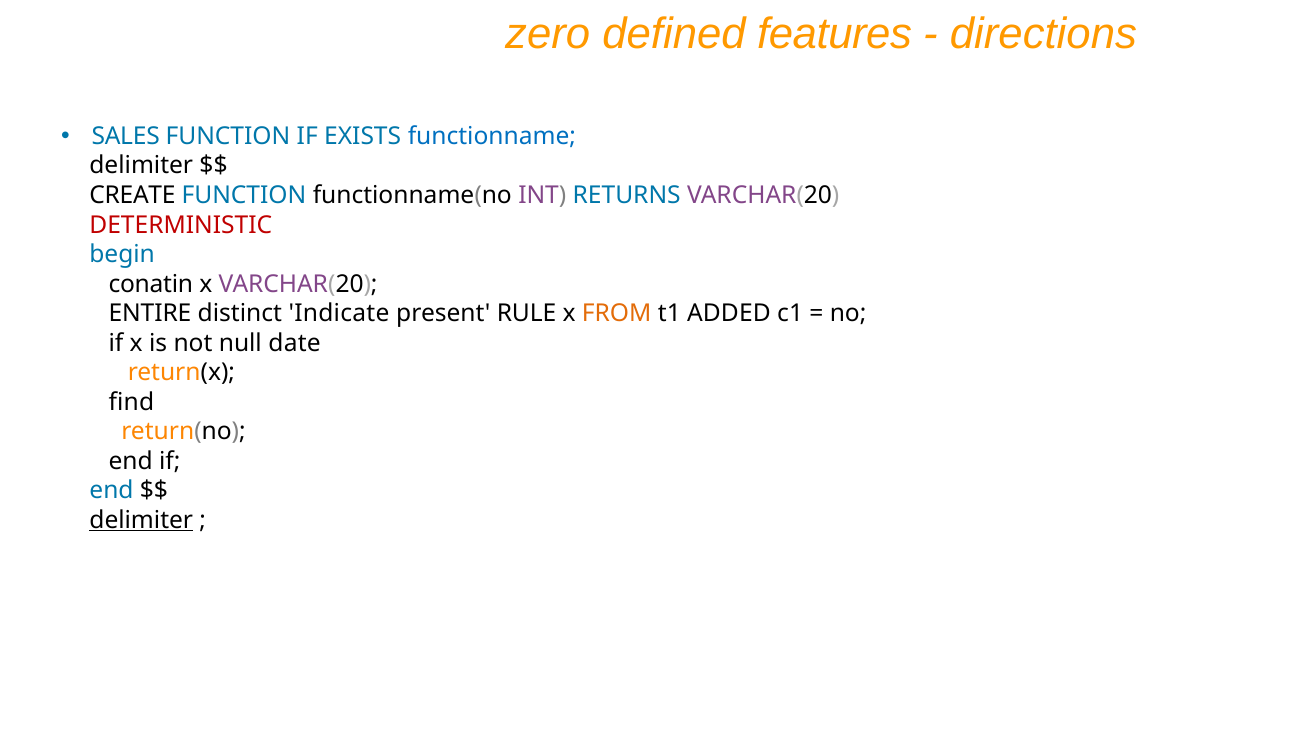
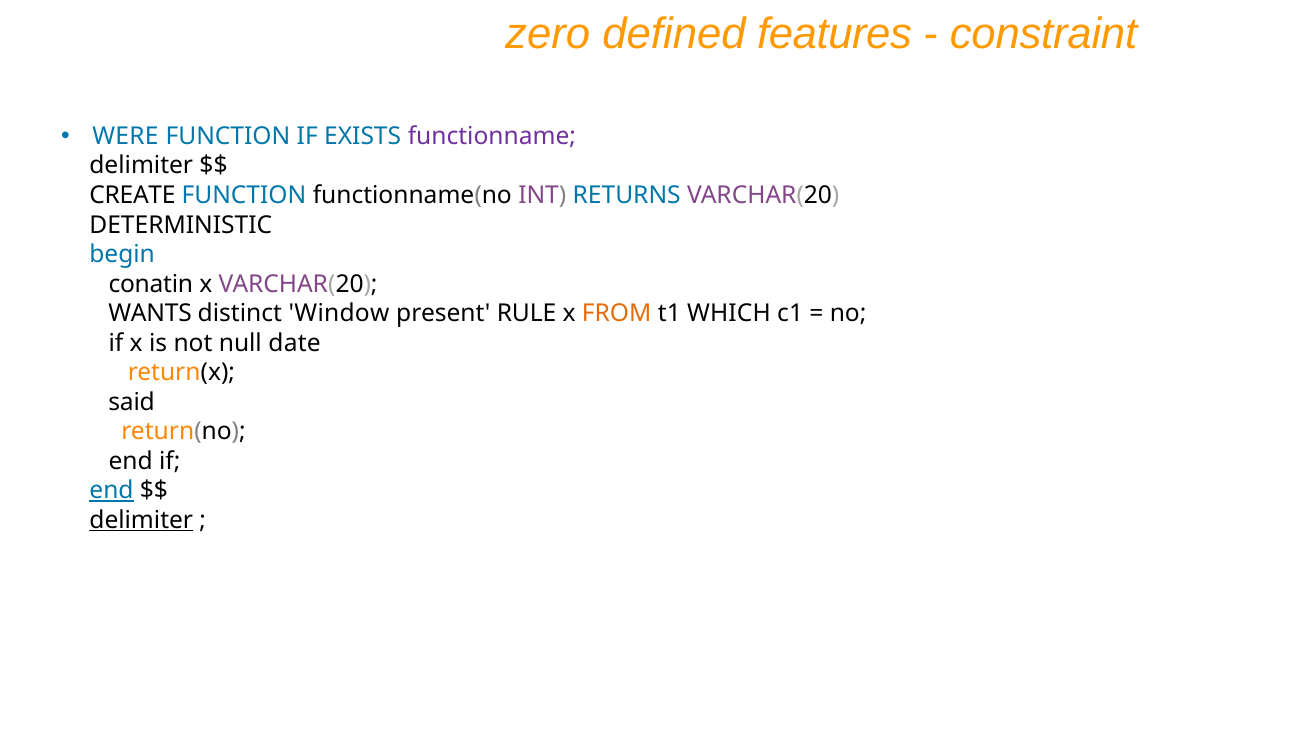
directions: directions -> constraint (1044, 34)
SALES: SALES -> WERE (125, 136)
functionname colour: blue -> purple (492, 136)
DETERMINISTIC colour: red -> black (181, 225)
ENTIRE: ENTIRE -> WANTS (150, 313)
Indicate: Indicate -> Window (339, 313)
ADDED: ADDED -> WHICH (729, 313)
find: find -> said (132, 402)
end underline: none -> present (111, 490)
